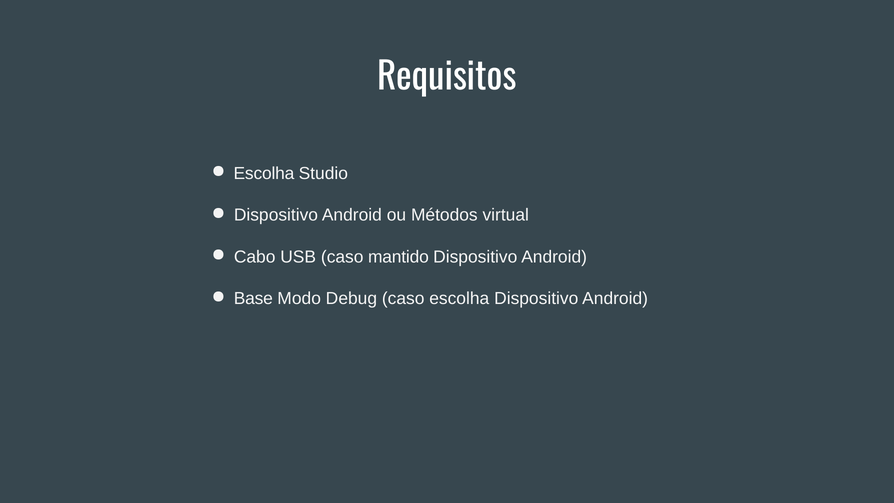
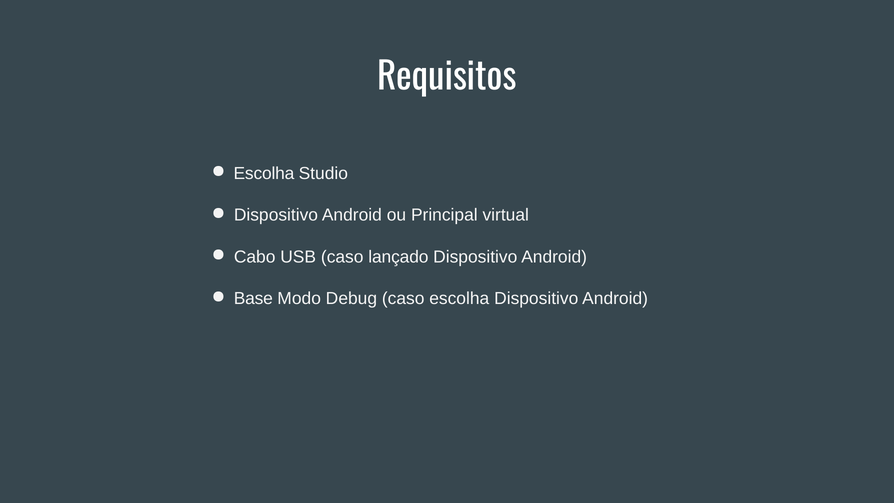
Métodos: Métodos -> Principal (444, 215)
mantido: mantido -> lançado (398, 257)
